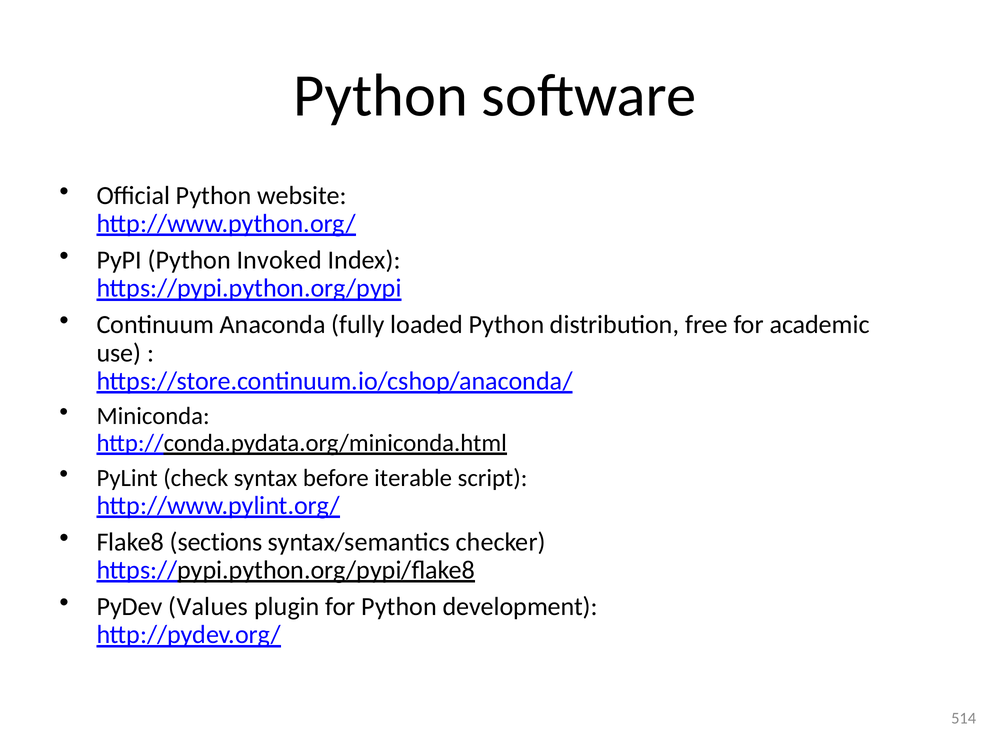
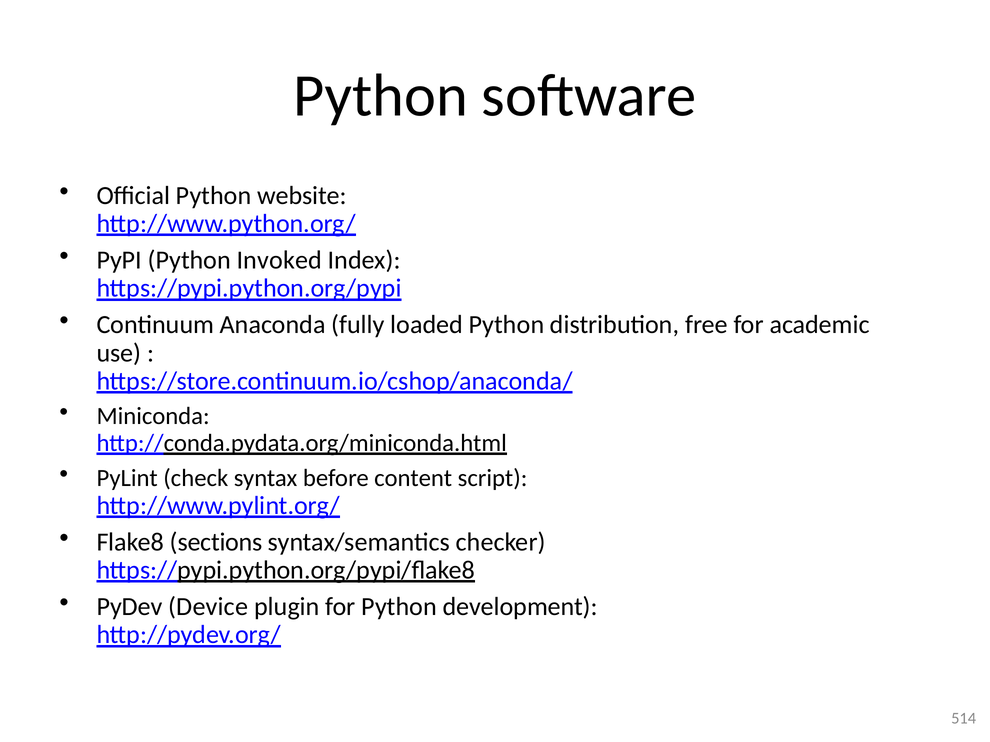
iterable: iterable -> content (413, 478)
Values: Values -> Device (208, 607)
